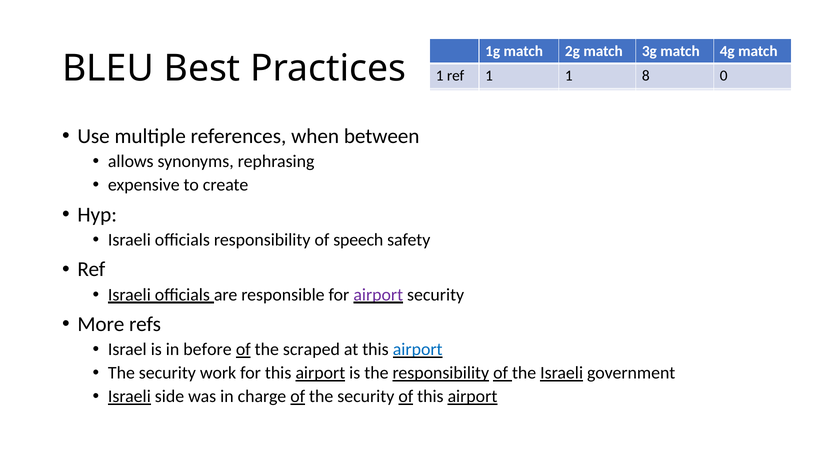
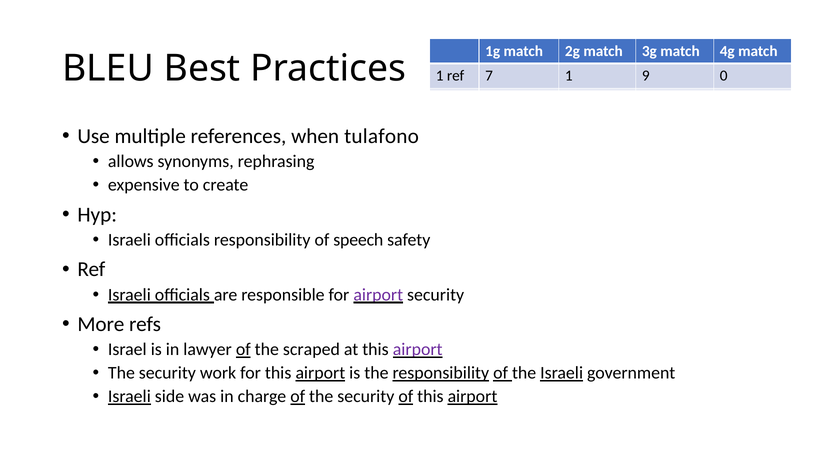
ref 1: 1 -> 7 (489, 76)
8: 8 -> 9 (646, 76)
between: between -> tulafono (382, 136)
before: before -> lawyer (208, 350)
airport colour: blue -> purple (418, 350)
